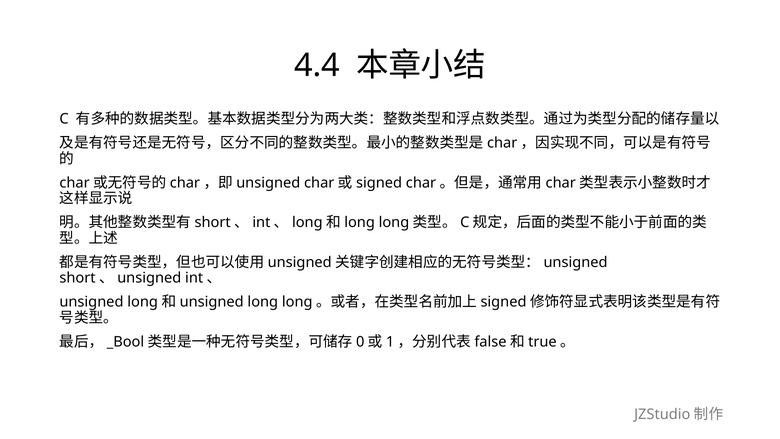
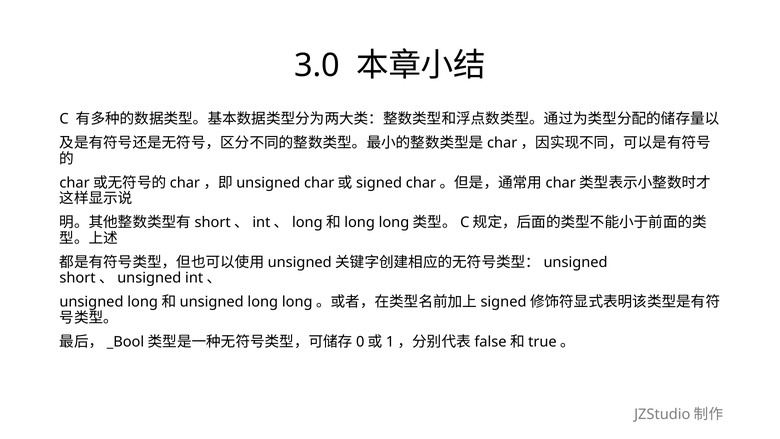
4.4: 4.4 -> 3.0 (317, 65)
